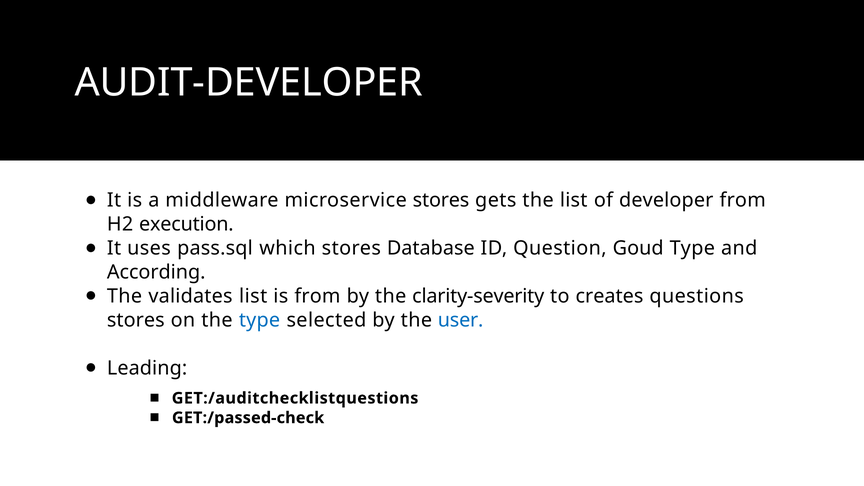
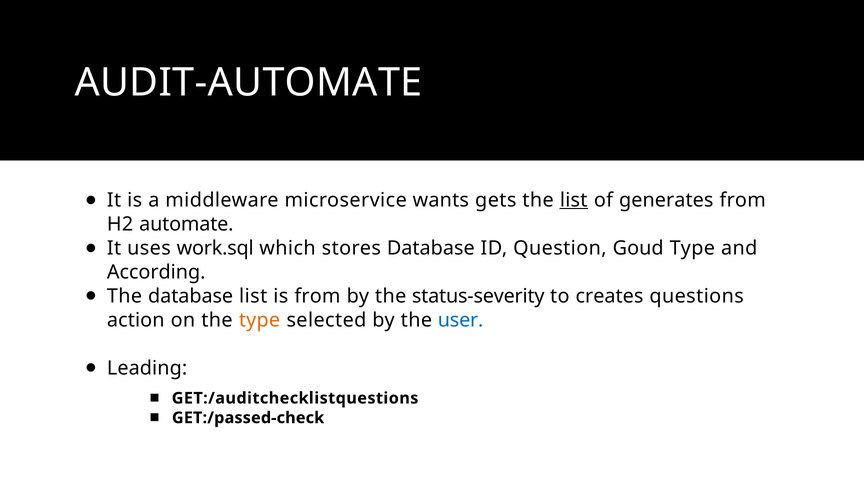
AUDIT-DEVELOPER: AUDIT-DEVELOPER -> AUDIT-AUTOMATE (248, 83)
microservice stores: stores -> wants (441, 200)
list underline: none -> present (574, 200)
developer: developer -> generates (666, 200)
execution: execution -> automate (186, 224)
pass.sql: pass.sql -> work.sql (215, 248)
The validates: validates -> database (191, 296)
clarity-severity: clarity-severity -> status-severity (478, 296)
stores: stores -> action (136, 320)
type colour: blue -> orange (259, 320)
